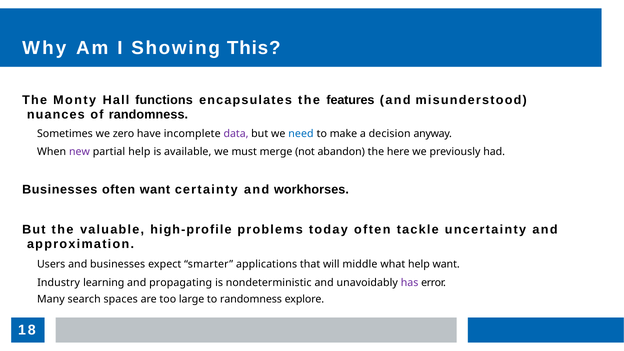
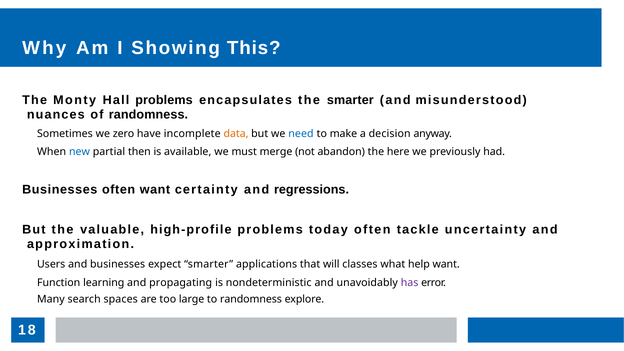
Hall functions: functions -> problems (164, 100)
the features: features -> smarter (350, 100)
data colour: purple -> orange (236, 134)
new colour: purple -> blue (79, 152)
partial help: help -> then (139, 152)
workhorses: workhorses -> regressions (312, 189)
middle: middle -> classes (360, 264)
Industry: Industry -> Function (59, 282)
